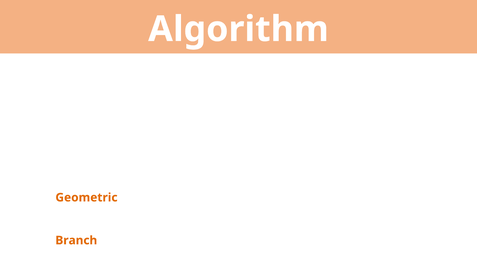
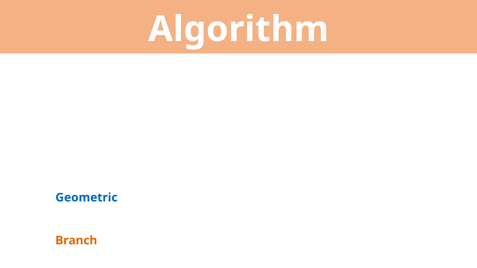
Geometric colour: orange -> blue (86, 198)
